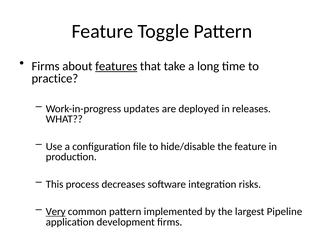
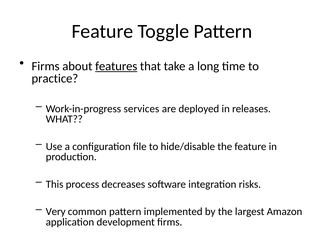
updates: updates -> services (141, 109)
Very underline: present -> none (56, 212)
Pipeline: Pipeline -> Amazon (285, 212)
